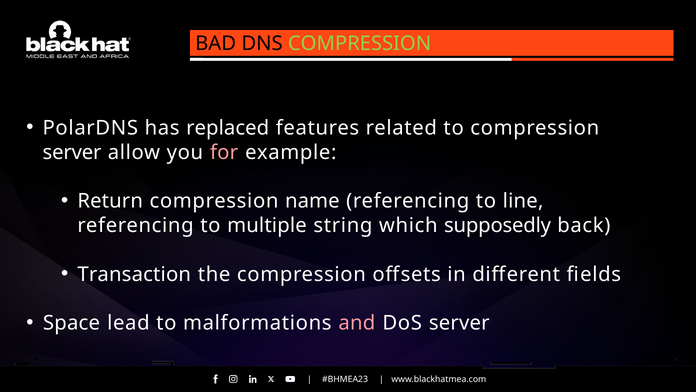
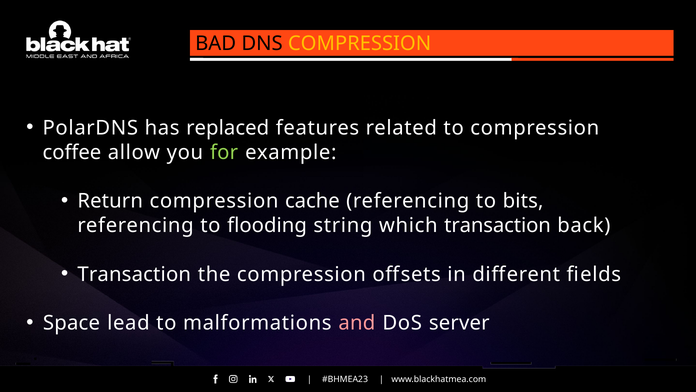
COMPRESSION colour: light green -> yellow (360, 43)
server: server -> coffee (72, 152)
for colour: pink -> light green (224, 152)
name: name -> cache (312, 201)
line: line -> bits (523, 201)
multiple: multiple -> flooding (267, 225)
which supposedly: supposedly -> transaction (498, 225)
